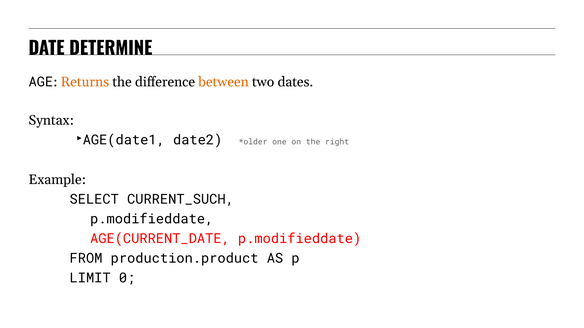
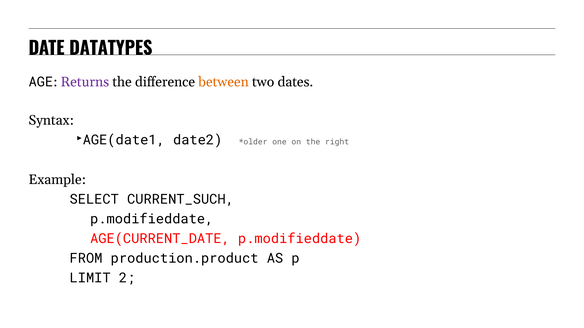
DETERMINE: DETERMINE -> DATATYPES (111, 49)
Returns colour: orange -> purple (85, 82)
0: 0 -> 2 (127, 278)
